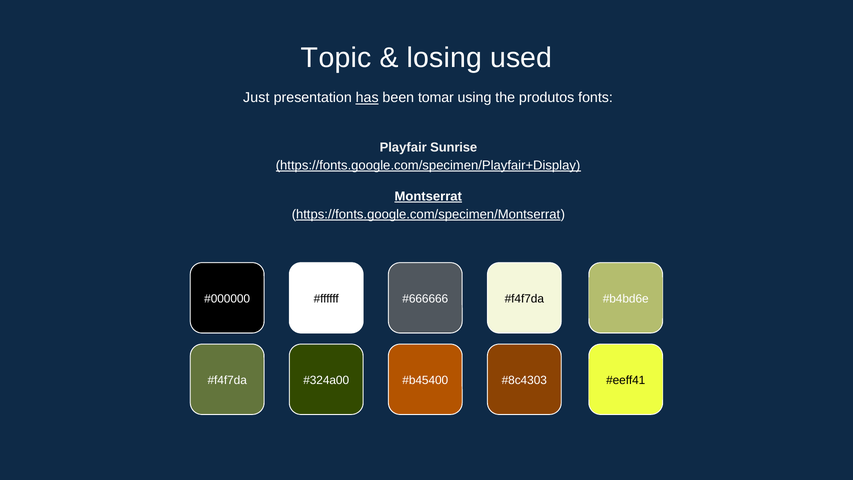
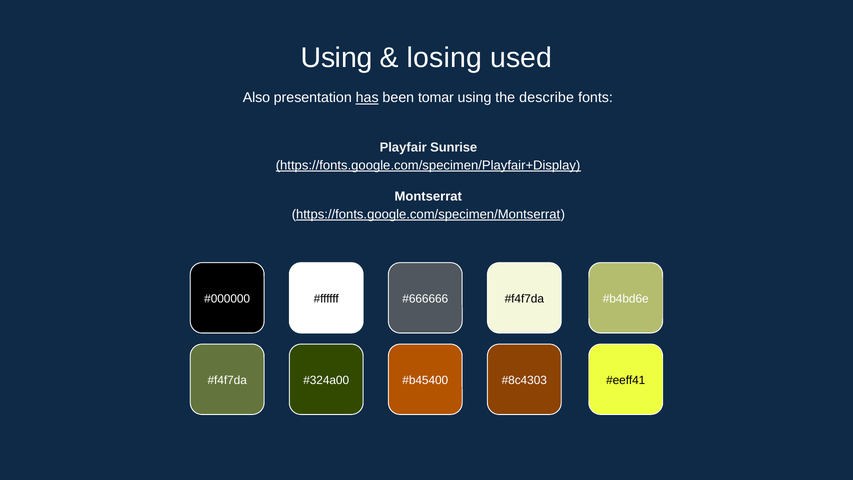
Topic: Topic -> Using (337, 58)
Just: Just -> Also (256, 98)
produtos: produtos -> describe (547, 98)
Montserrat underline: present -> none (428, 196)
